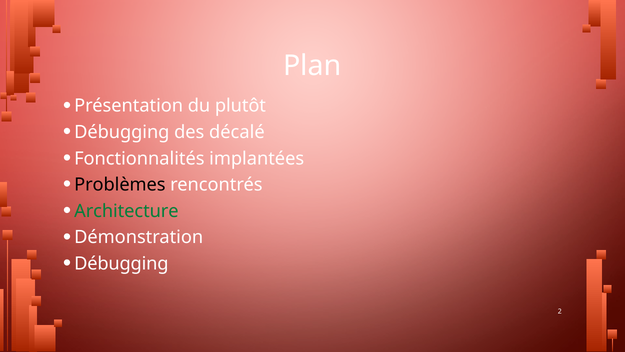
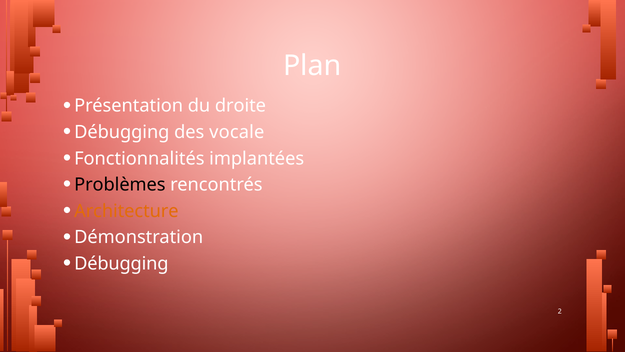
plutôt: plutôt -> droite (240, 106)
décalé: décalé -> vocale (237, 132)
Architecture colour: green -> orange (126, 211)
